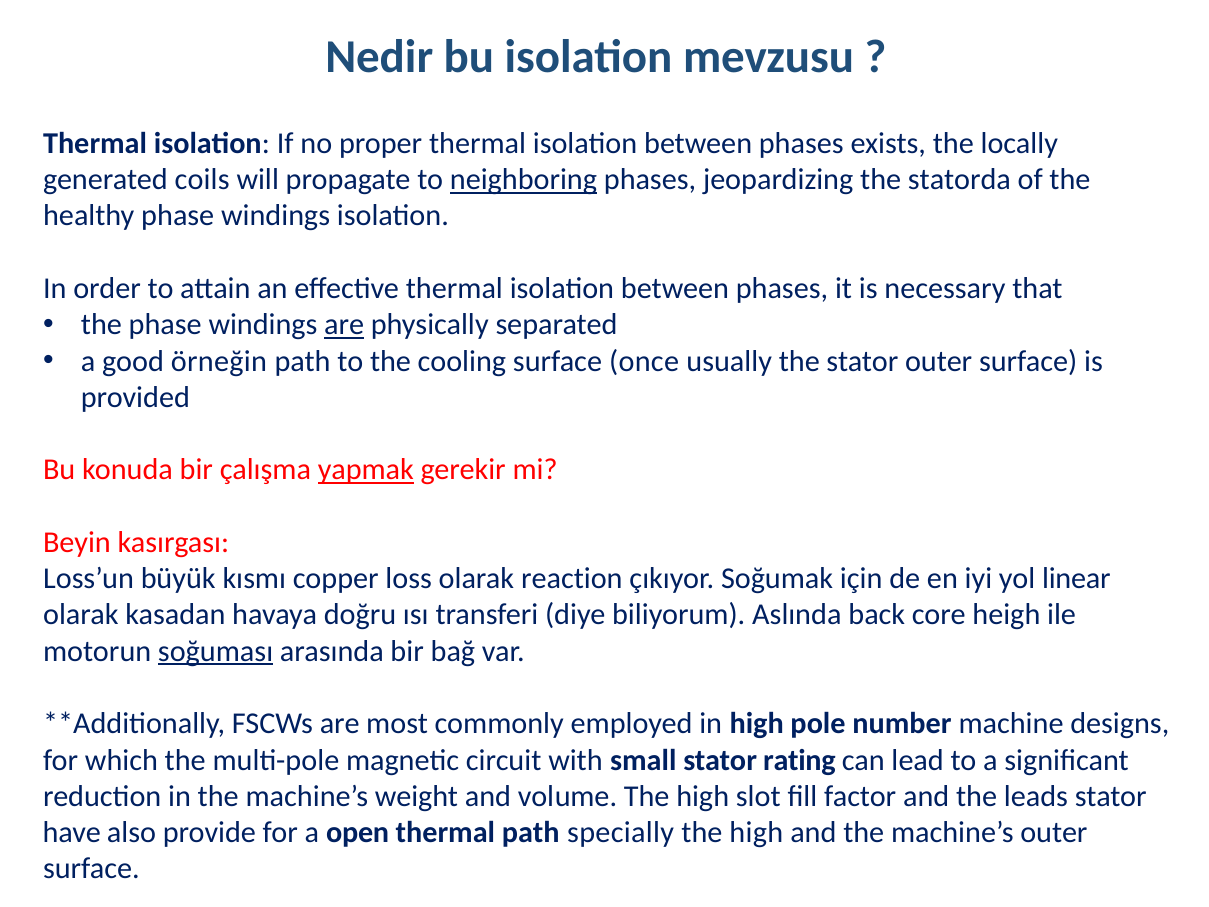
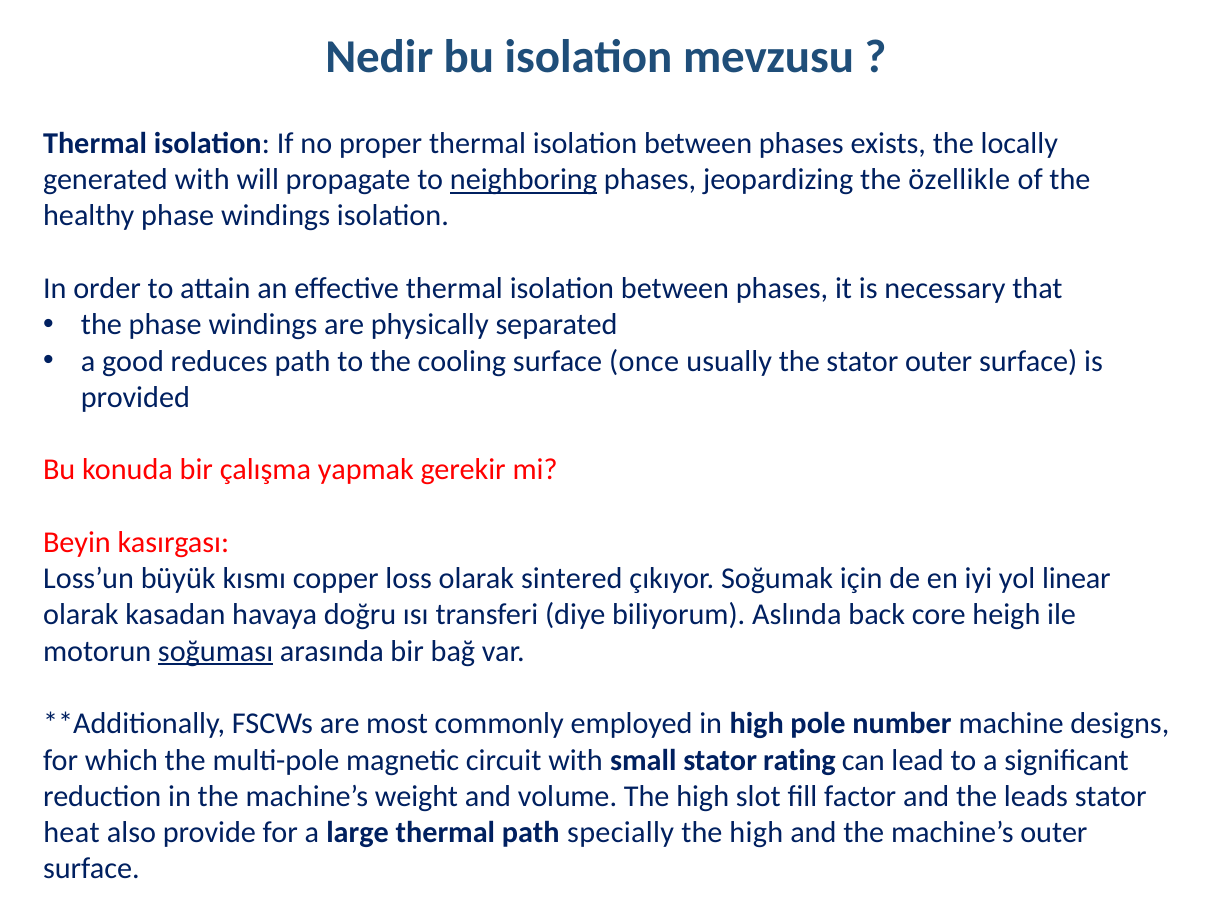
generated coils: coils -> with (202, 180)
statorda: statorda -> özellikle (959, 180)
are underline: present -> none (344, 325)
örneğin: örneğin -> reduces (219, 361)
yapmak underline: present -> none (366, 470)
reaction: reaction -> sintered (572, 579)
have: have -> heat (71, 832)
open: open -> large (358, 832)
